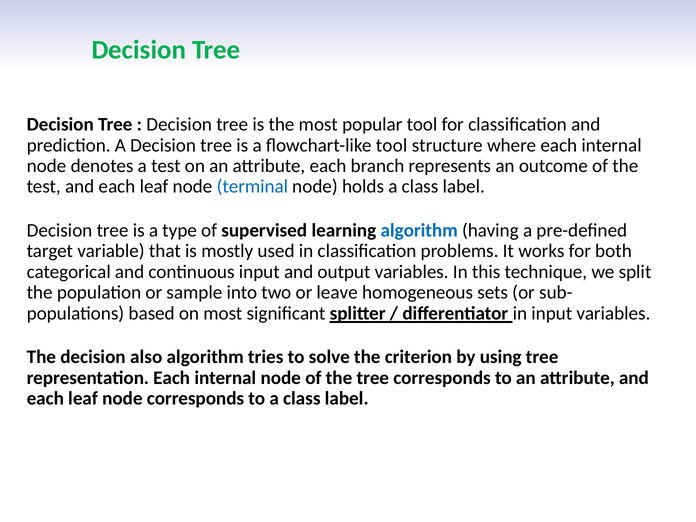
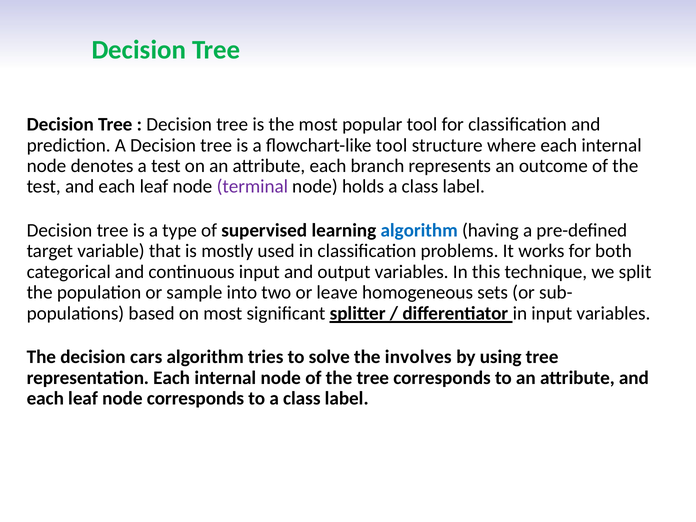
terminal colour: blue -> purple (252, 187)
also: also -> cars (146, 357)
criterion: criterion -> involves (418, 357)
